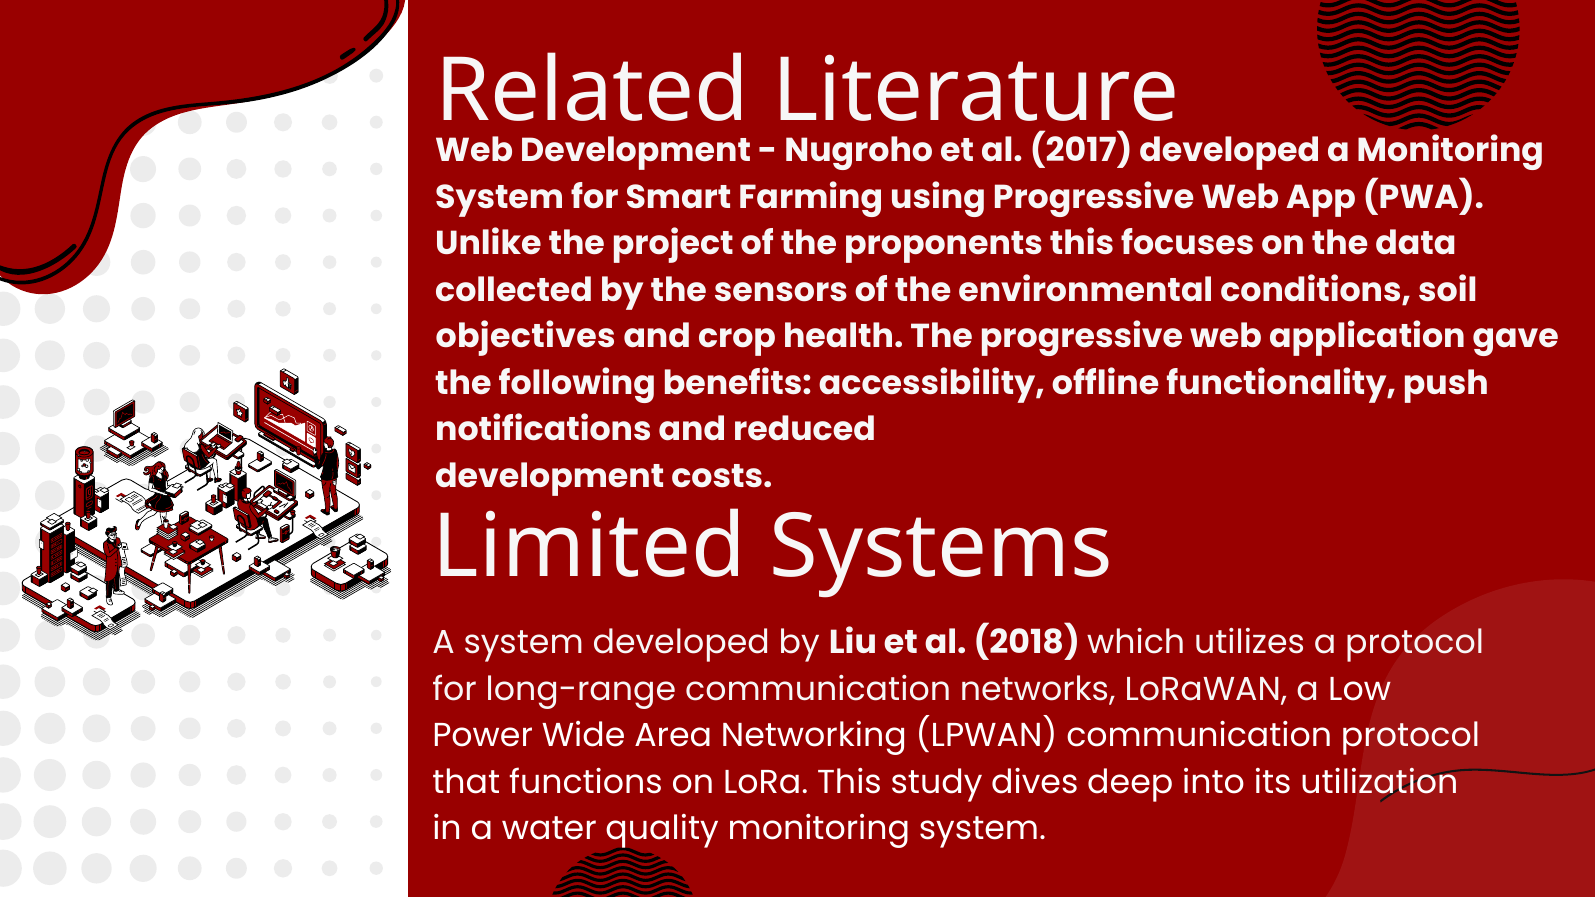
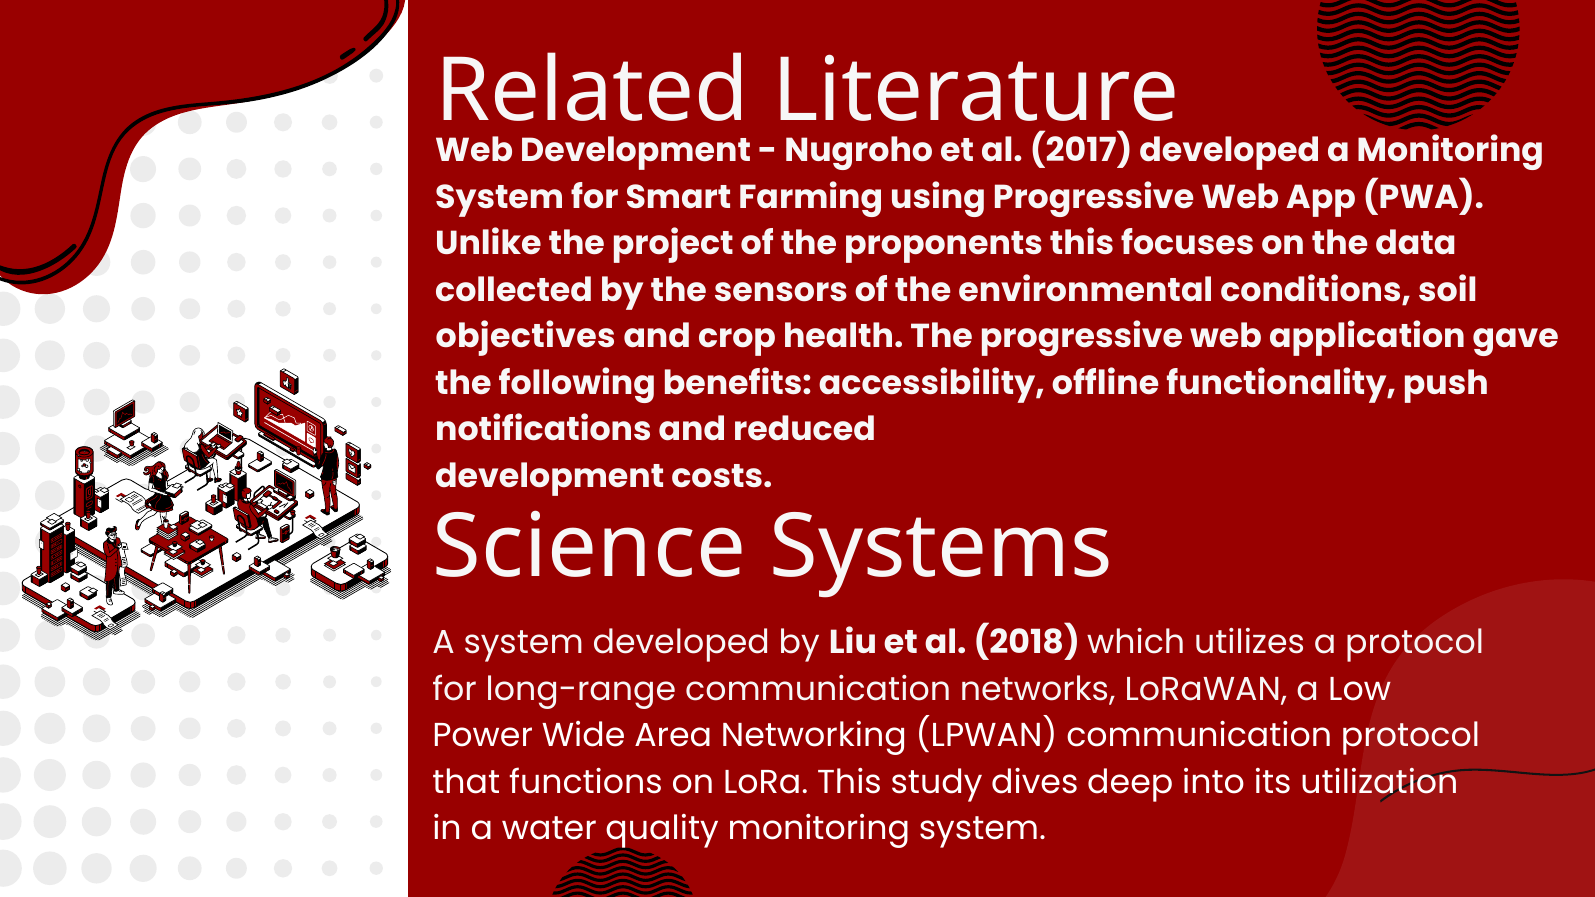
Limited: Limited -> Science (589, 547)
